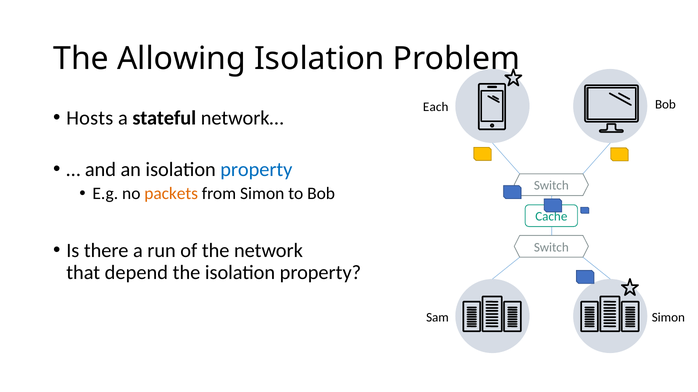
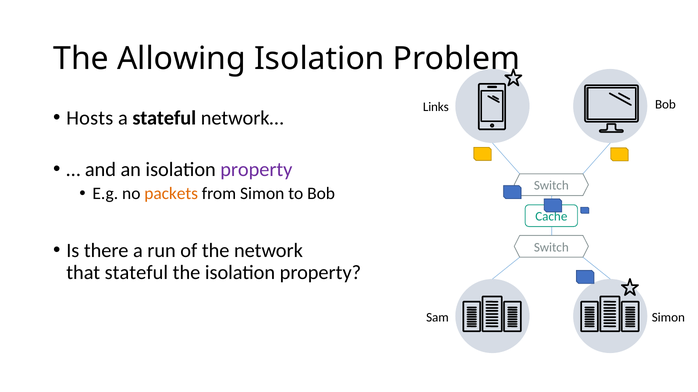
Each: Each -> Links (436, 107)
property colour: blue -> purple (256, 170)
that depend: depend -> stateful (136, 273)
